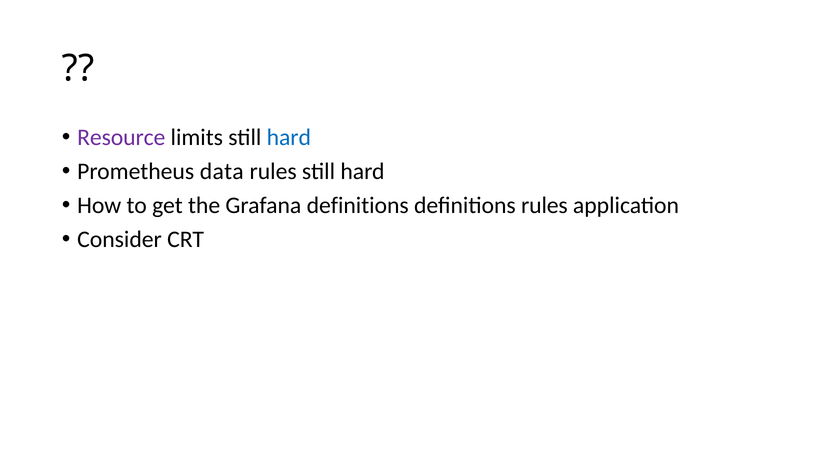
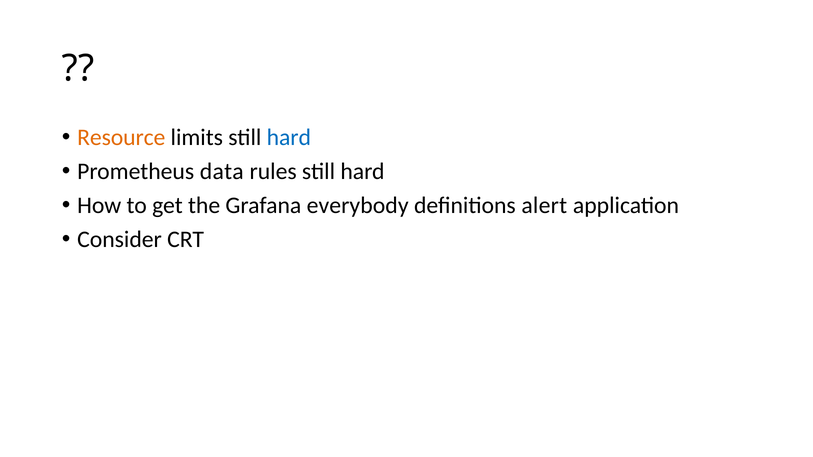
Resource colour: purple -> orange (121, 137)
Grafana definitions: definitions -> everybody (358, 206)
definitions rules: rules -> alert (544, 206)
